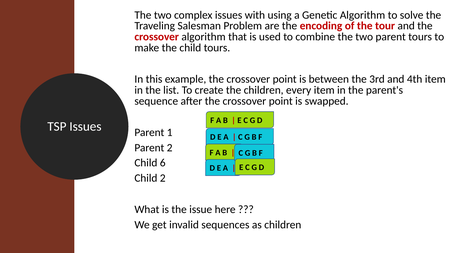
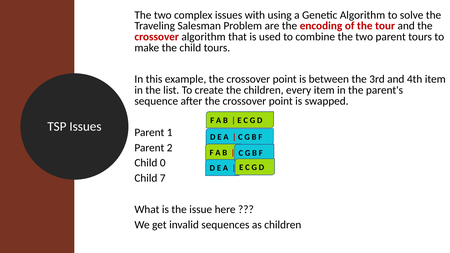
6: 6 -> 0 (163, 163)
Child 2: 2 -> 7 (163, 178)
